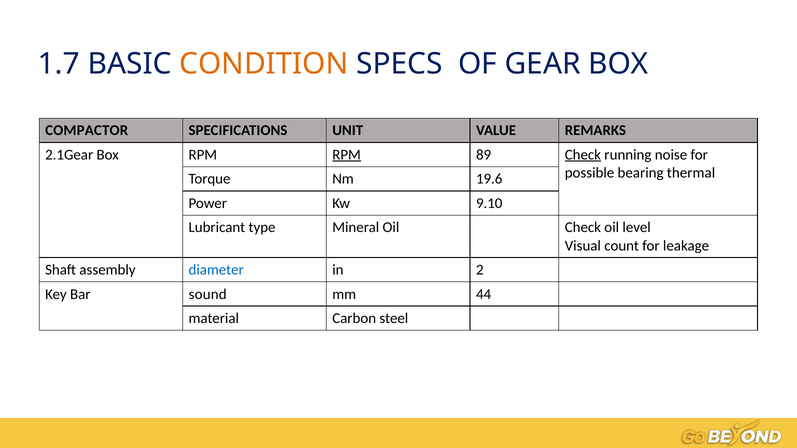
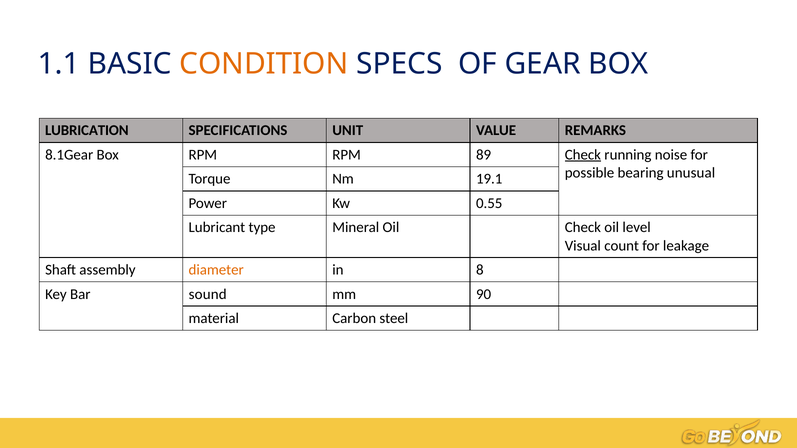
1.7: 1.7 -> 1.1 (59, 64)
COMPACTOR: COMPACTOR -> LUBRICATION (87, 131)
2.1Gear: 2.1Gear -> 8.1Gear (69, 155)
RPM underline: present -> none (347, 155)
thermal: thermal -> unusual (691, 173)
19.6: 19.6 -> 19.1 (489, 179)
9.10: 9.10 -> 0.55 (489, 203)
diameter colour: blue -> orange (216, 270)
2: 2 -> 8 (480, 270)
44: 44 -> 90 (484, 294)
